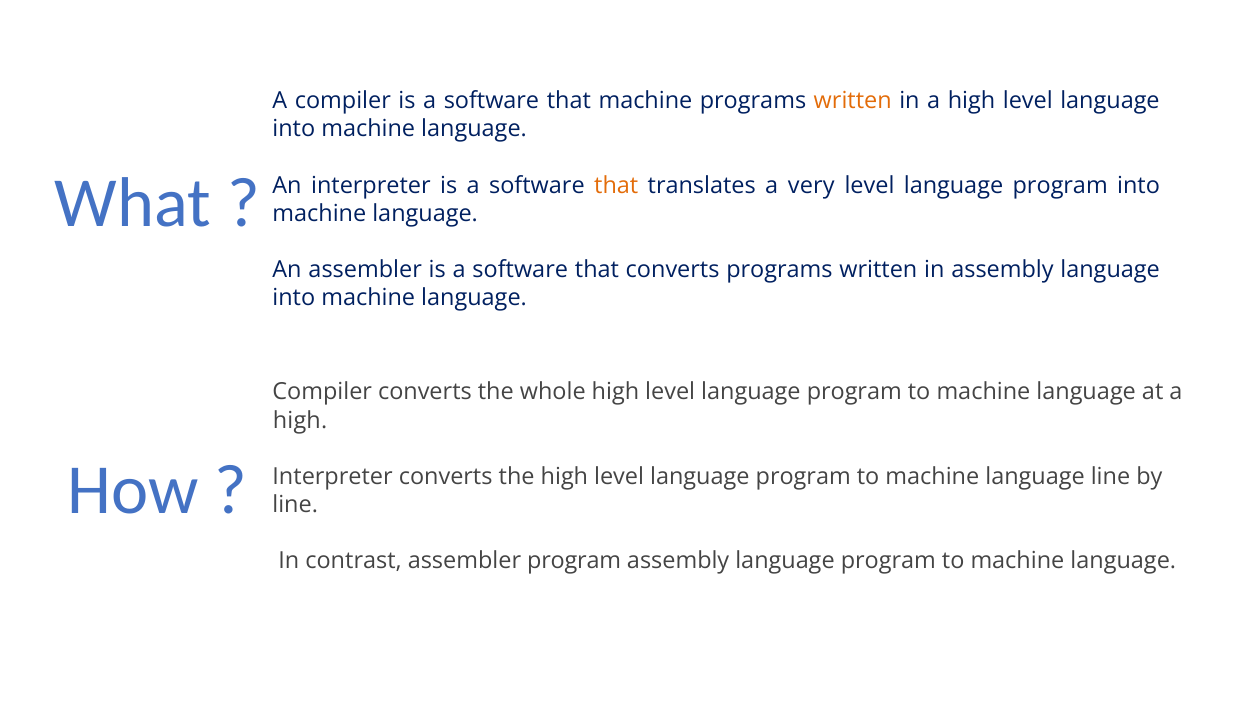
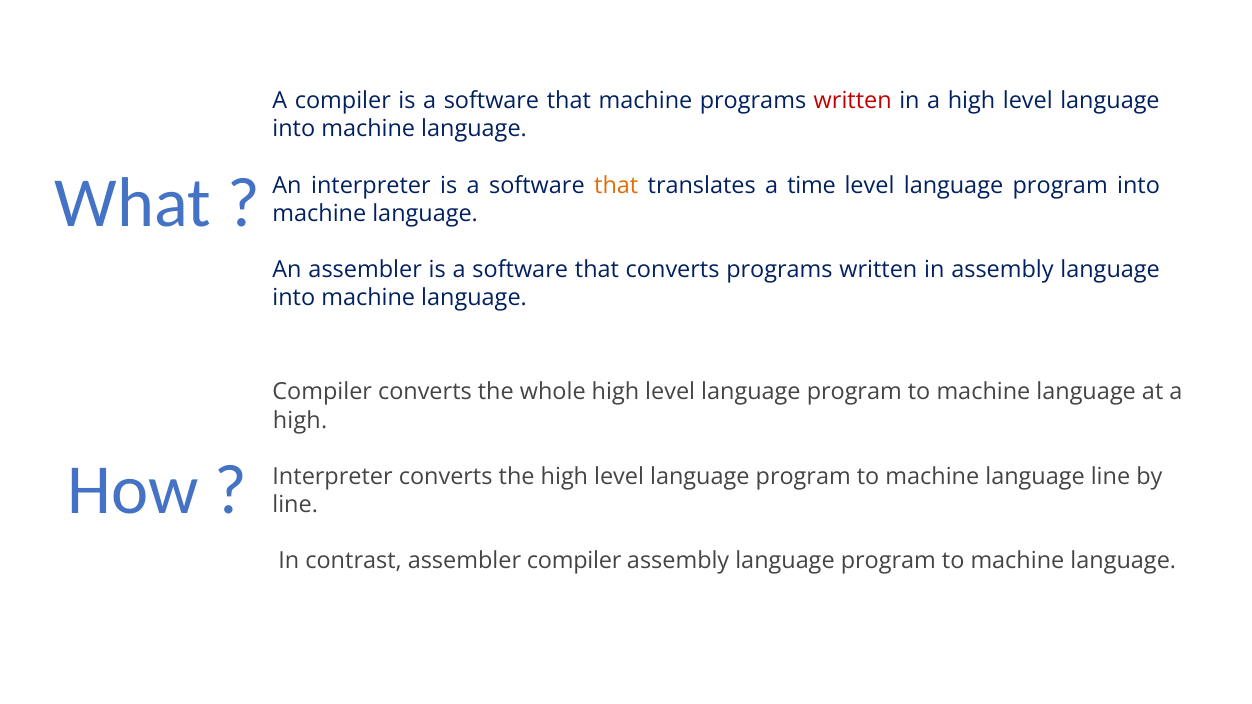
written colour: orange -> red (853, 101)
very: very -> time (812, 186)
assembler program: program -> compiler (574, 561)
